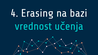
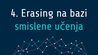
vrednost: vrednost -> smislene (33, 26)
